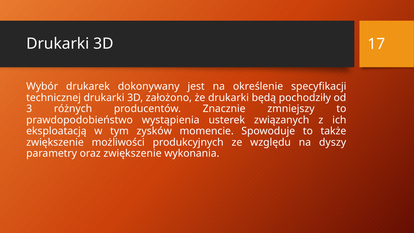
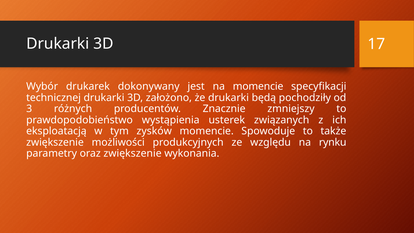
na określenie: określenie -> momencie (258, 86)
dyszy: dyszy -> rynku (333, 142)
